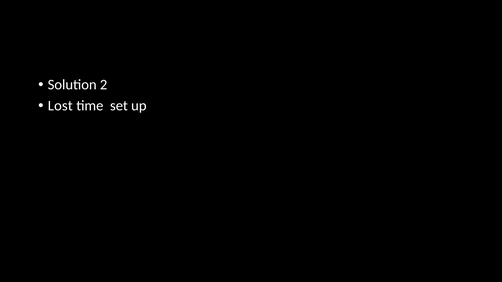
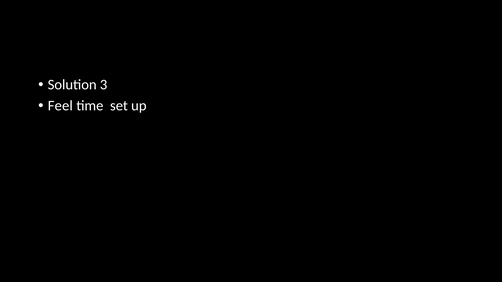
2: 2 -> 3 (104, 85)
Lost: Lost -> Feel (60, 106)
